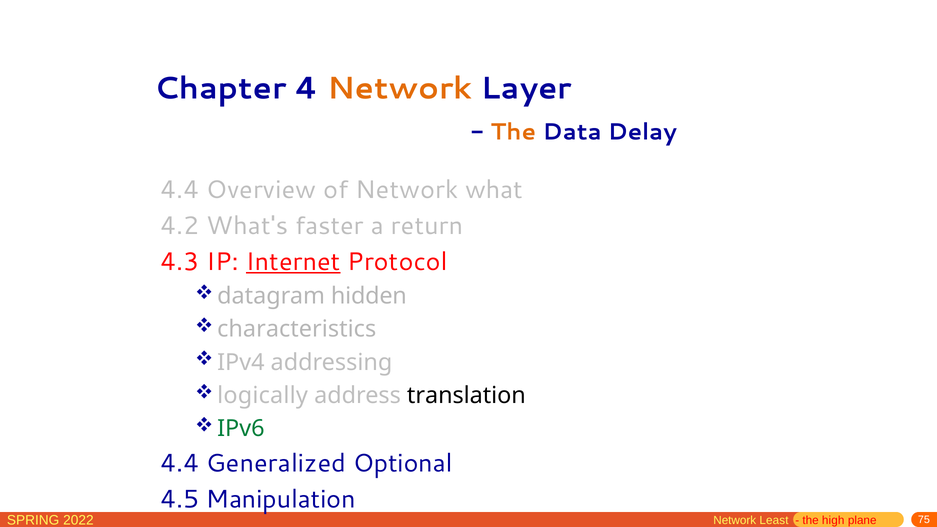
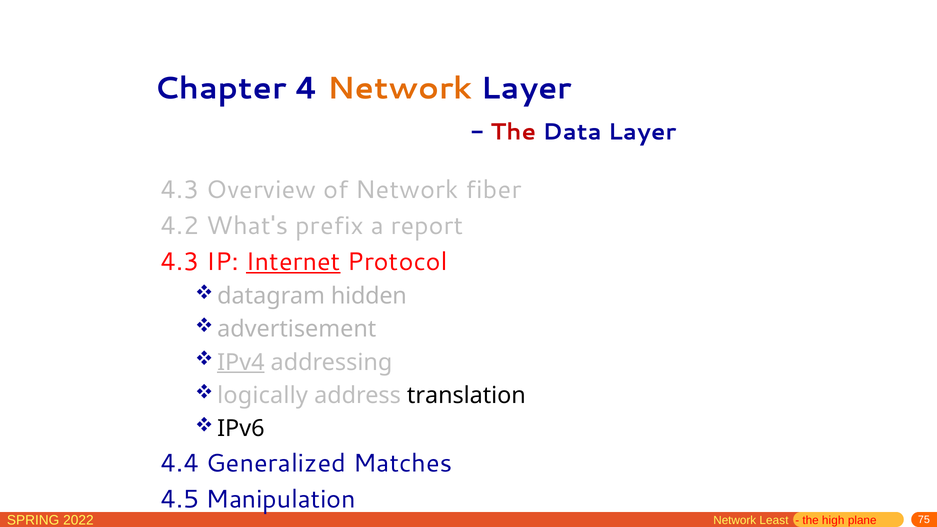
The colour: orange -> red (513, 132)
Data Delay: Delay -> Layer (642, 132)
4.4: 4.4 -> 4.3 (180, 190)
what: what -> fiber (494, 190)
faster: faster -> prefix (329, 226)
return: return -> report (427, 226)
characteristics: characteristics -> advertisement (297, 329)
IPv4 underline: none -> present (241, 362)
IPv6 colour: green -> black (241, 429)
Optional: Optional -> Matches (403, 464)
